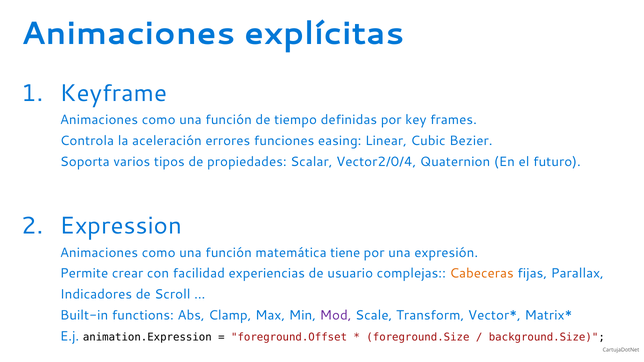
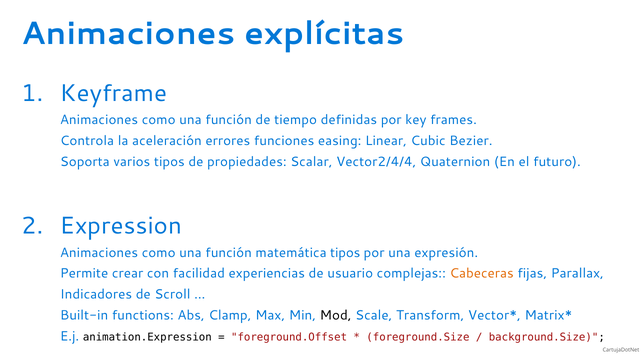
Vector2/0/4: Vector2/0/4 -> Vector2/4/4 (376, 162)
matemática tiene: tiene -> tipos (345, 253)
Mod colour: purple -> black (336, 316)
